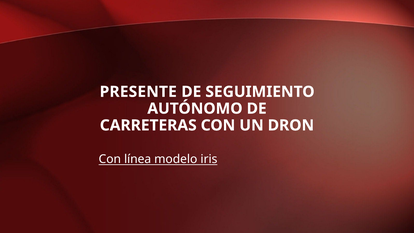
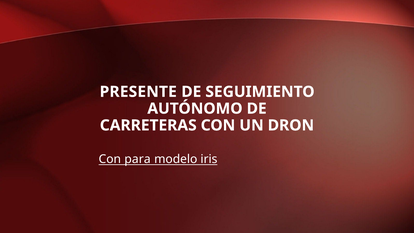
línea: línea -> para (138, 159)
